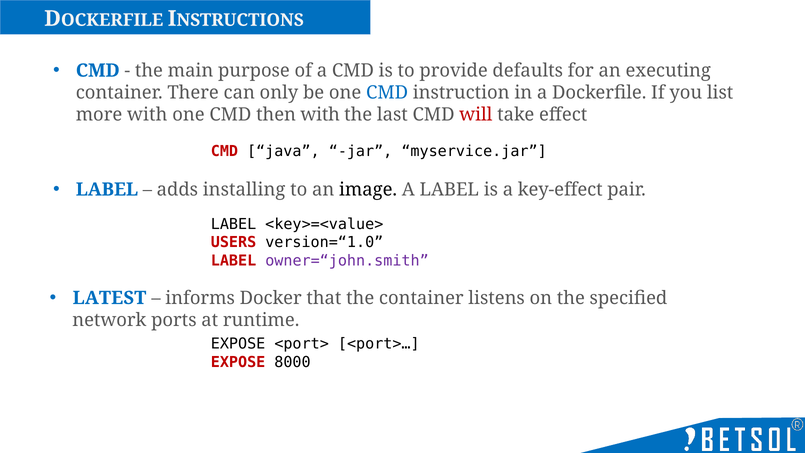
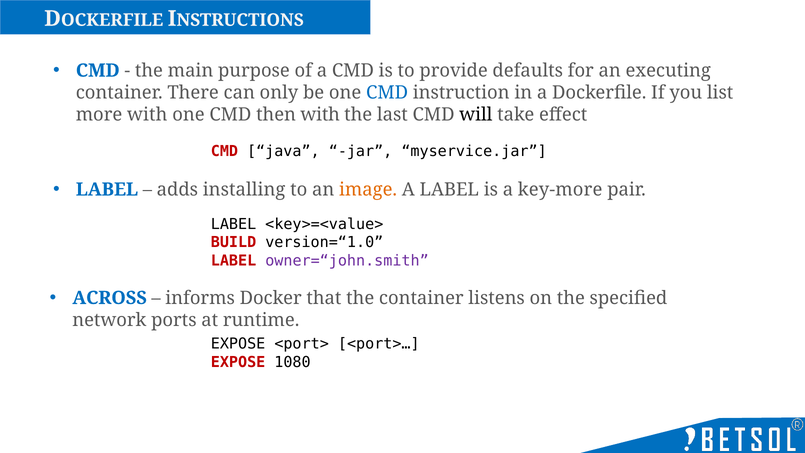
will colour: red -> black (476, 115)
image colour: black -> orange (368, 189)
key-effect: key-effect -> key-more (560, 189)
USERS: USERS -> BUILD (234, 242)
LATEST: LATEST -> ACROSS (110, 298)
8000: 8000 -> 1080 (292, 362)
